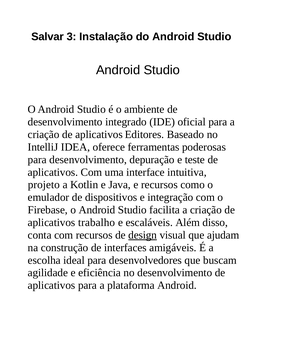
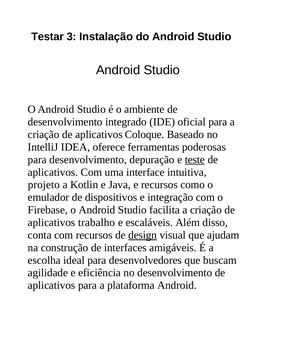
Salvar: Salvar -> Testar (48, 37)
Editores: Editores -> Coloque (145, 134)
teste underline: none -> present (195, 159)
